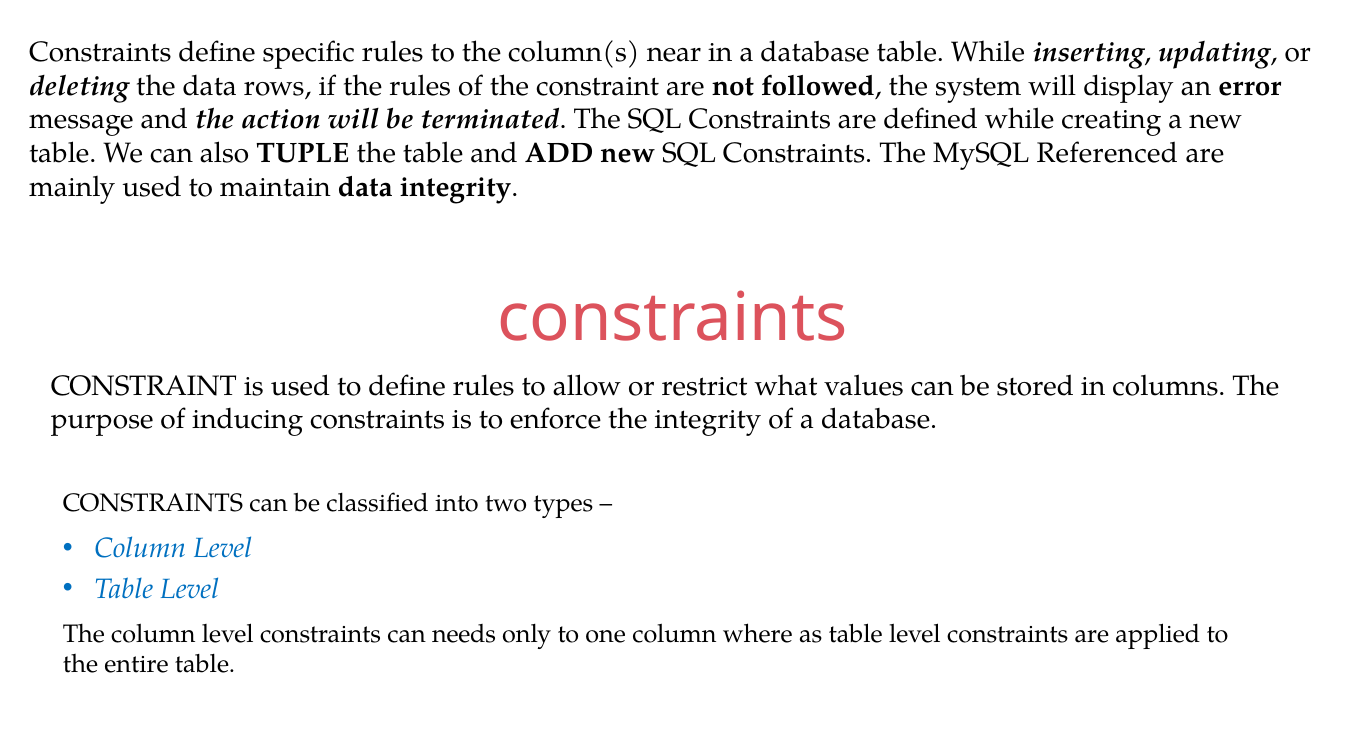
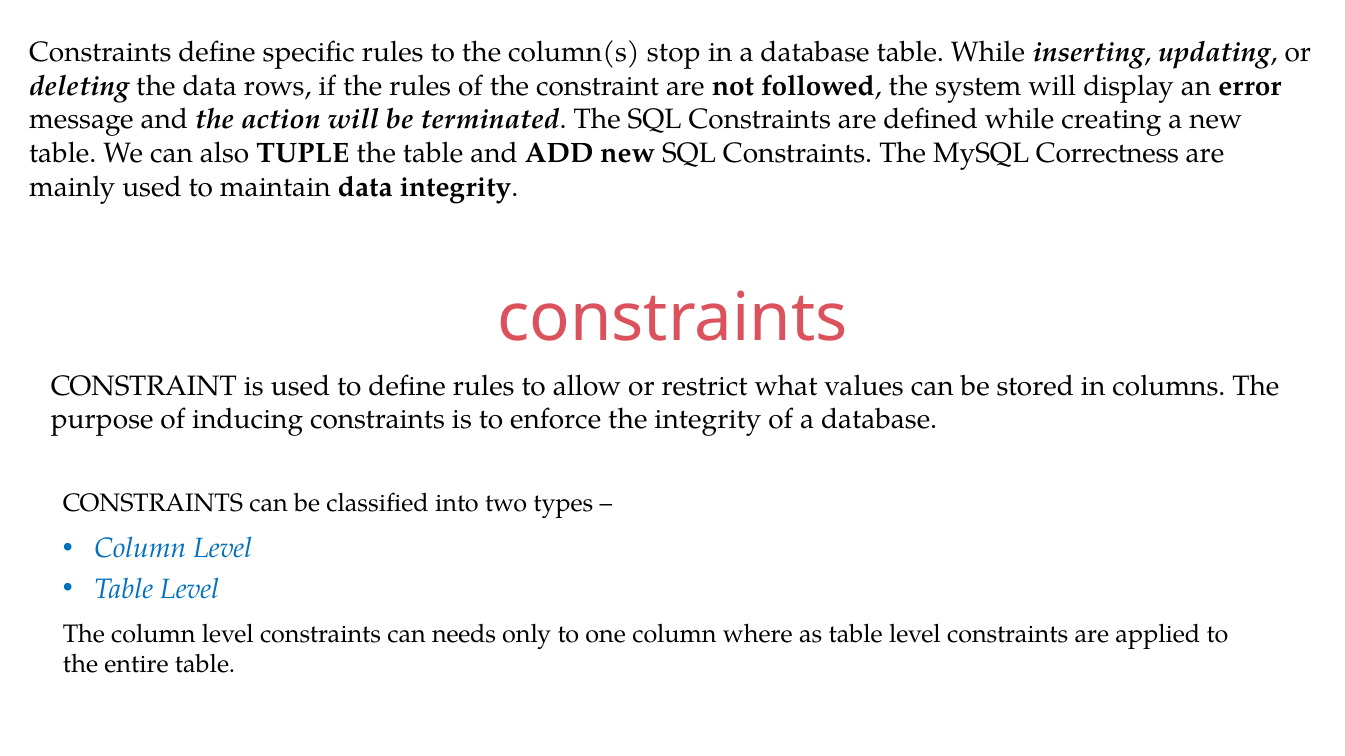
near: near -> stop (674, 53)
Referenced: Referenced -> Correctness (1108, 153)
